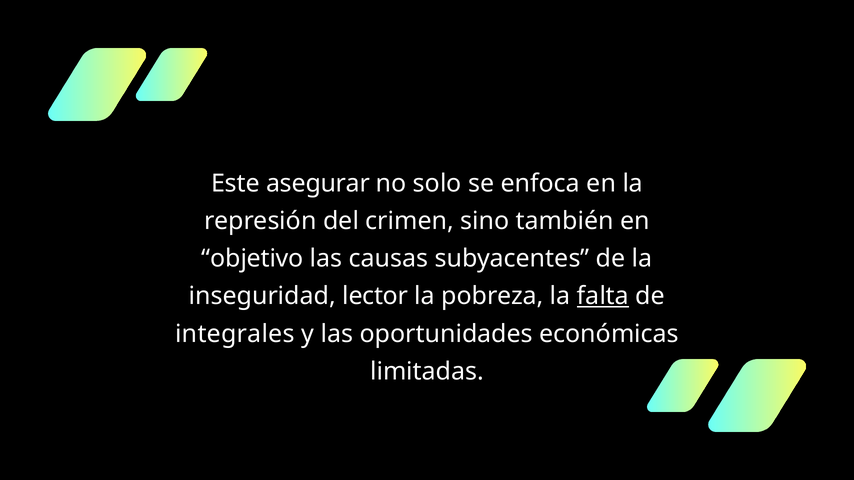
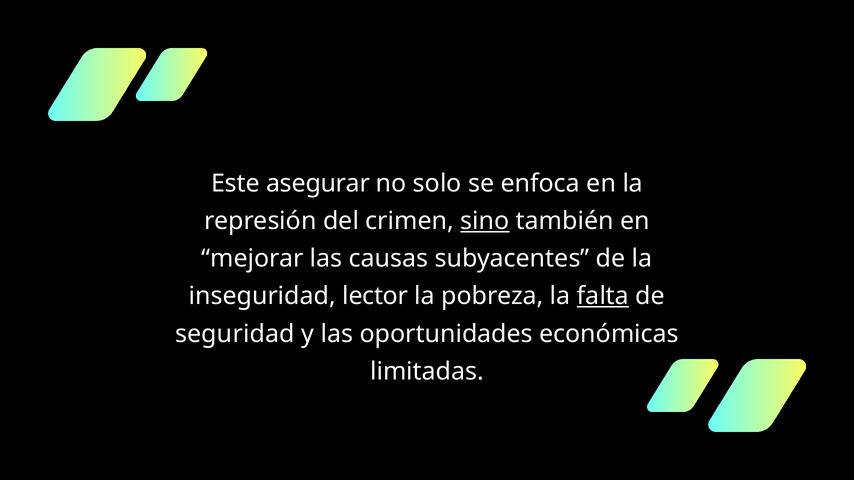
sino underline: none -> present (485, 221)
objetivo: objetivo -> mejorar (253, 259)
integrales: integrales -> seguridad (235, 334)
